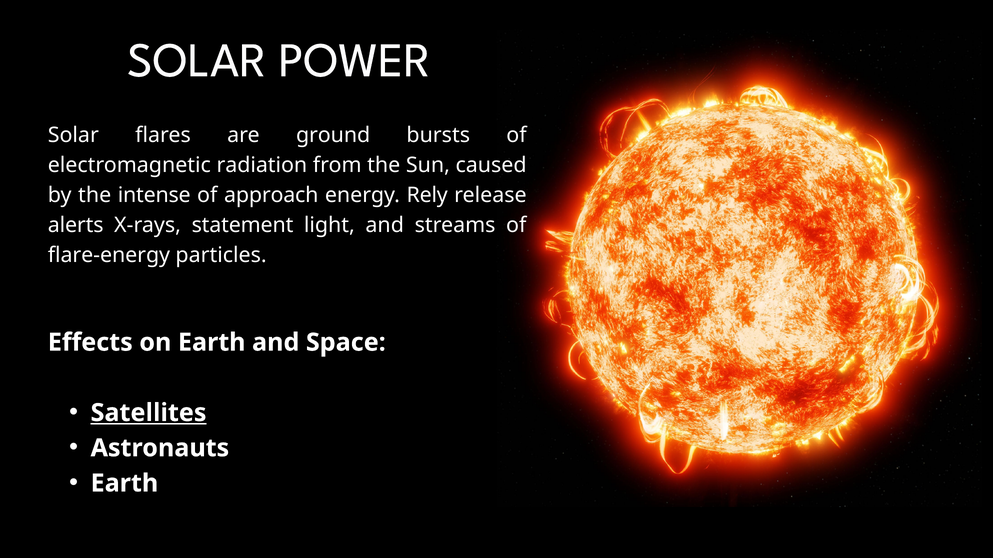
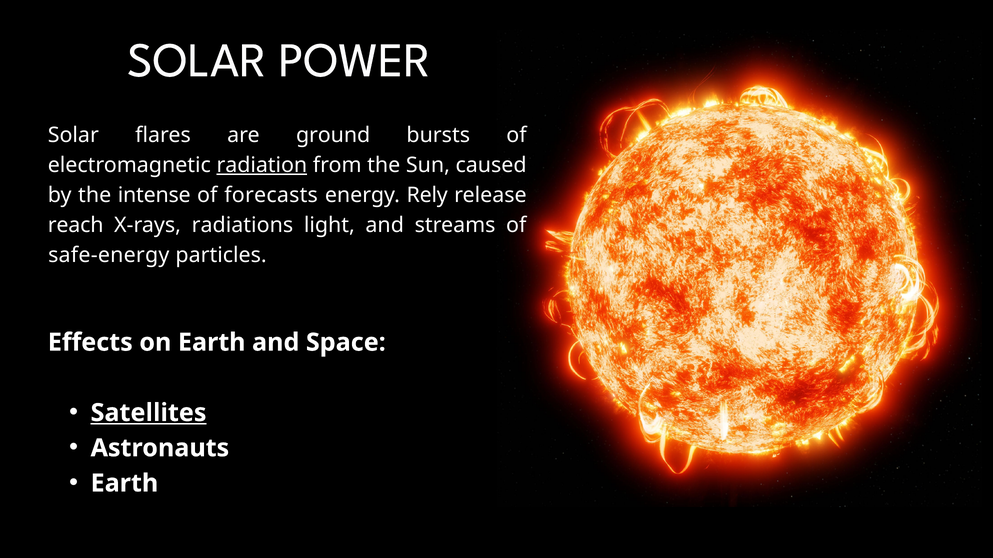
radiation underline: none -> present (262, 165)
approach: approach -> forecasts (271, 195)
alerts: alerts -> reach (76, 225)
statement: statement -> radiations (242, 225)
flare-energy: flare-energy -> safe-energy (109, 255)
